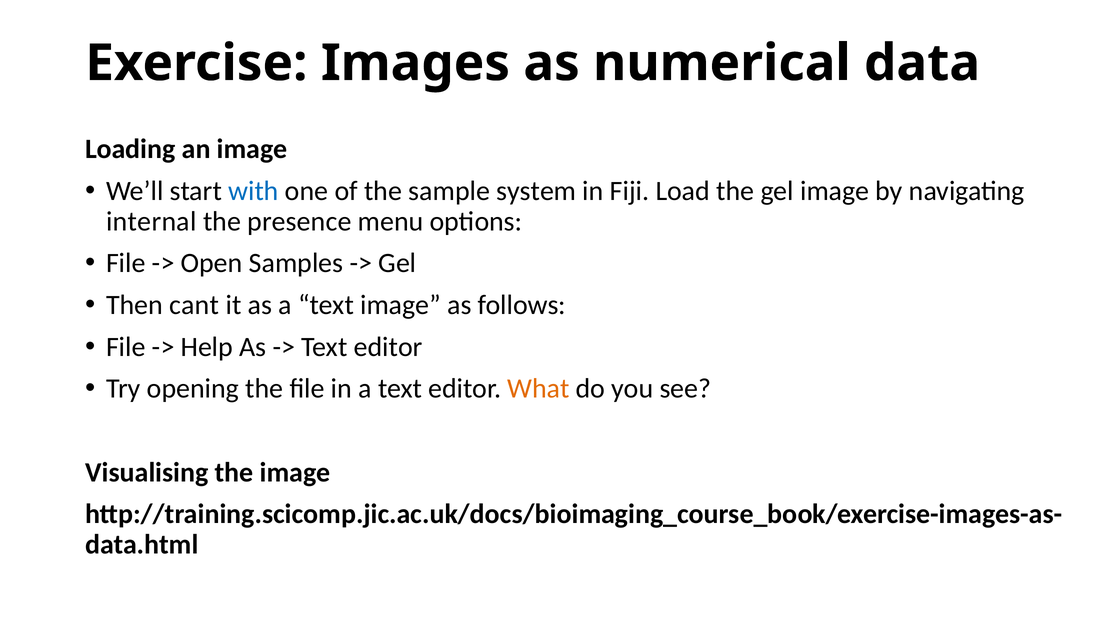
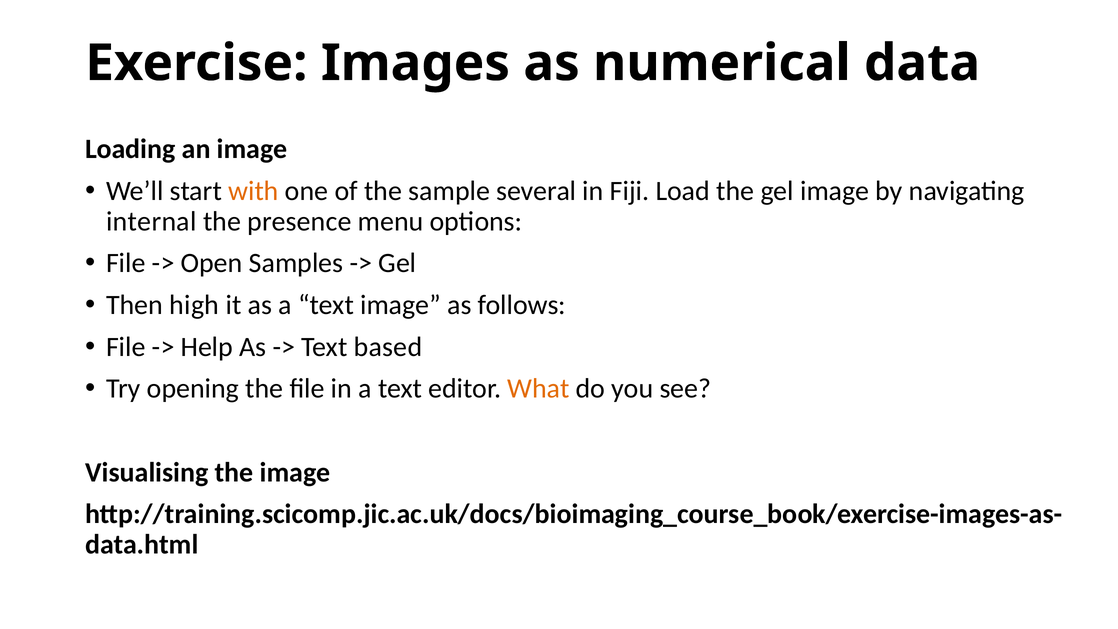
with colour: blue -> orange (253, 191)
system: system -> several (536, 191)
cant: cant -> high (194, 305)
editor: editor -> based (388, 347)
